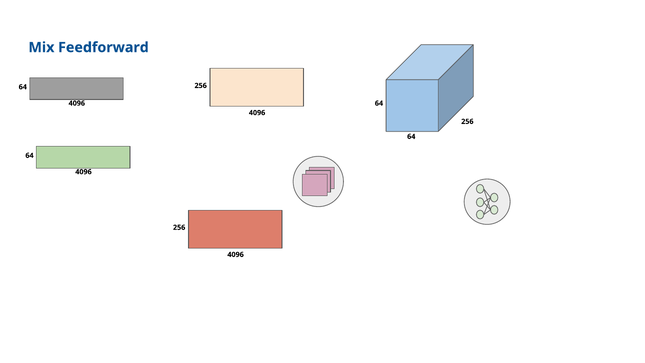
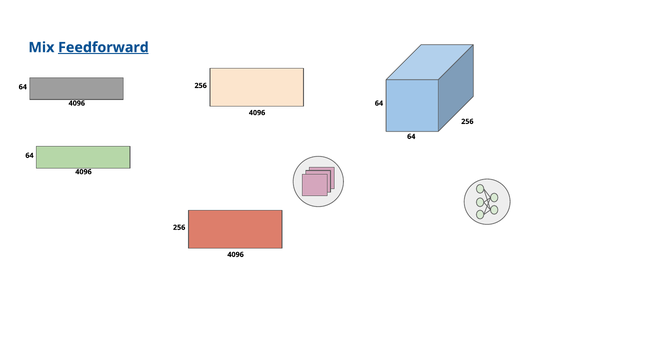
Feedforward underline: none -> present (103, 47)
